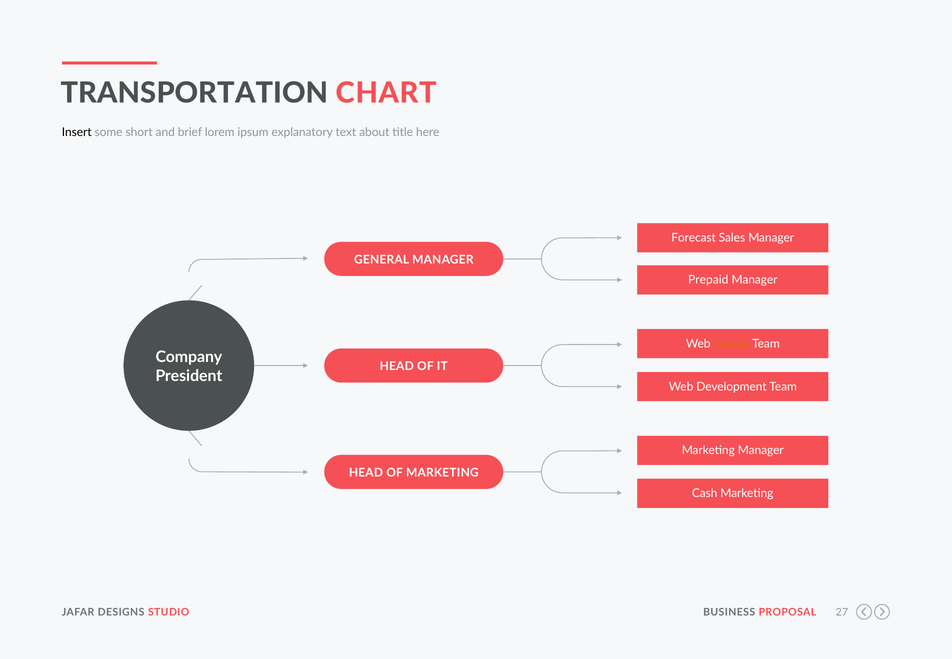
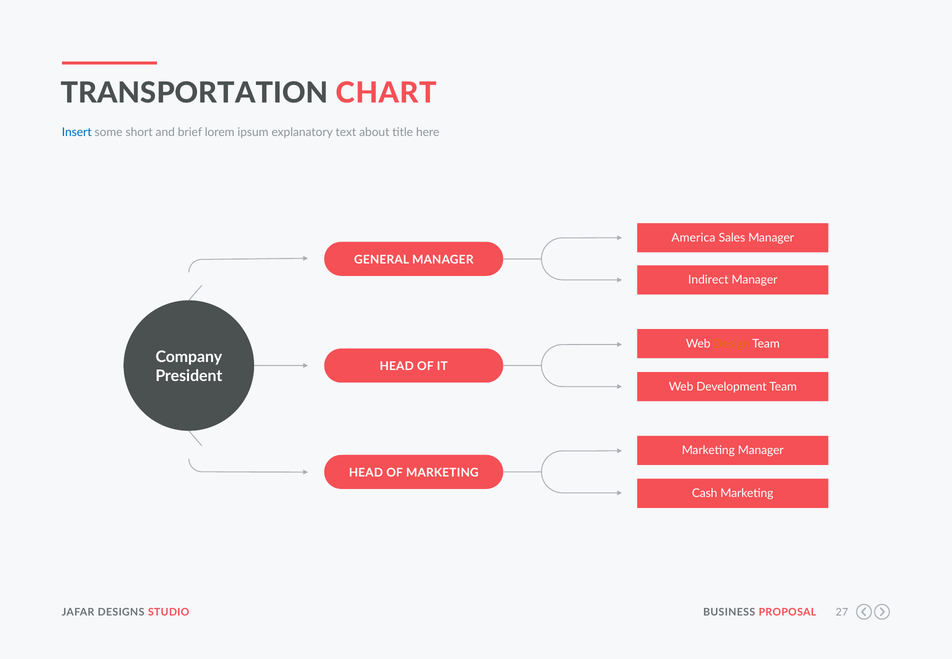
Insert colour: black -> blue (77, 132)
Forecast: Forecast -> America (693, 238)
Prepaid: Prepaid -> Indirect (708, 280)
